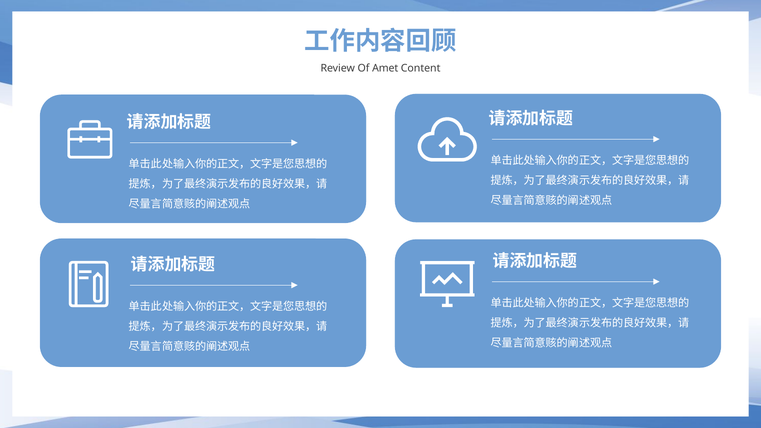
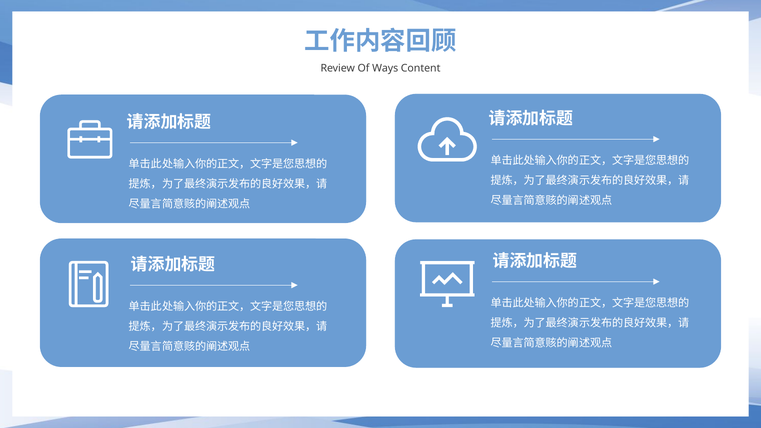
Amet: Amet -> Ways (385, 68)
